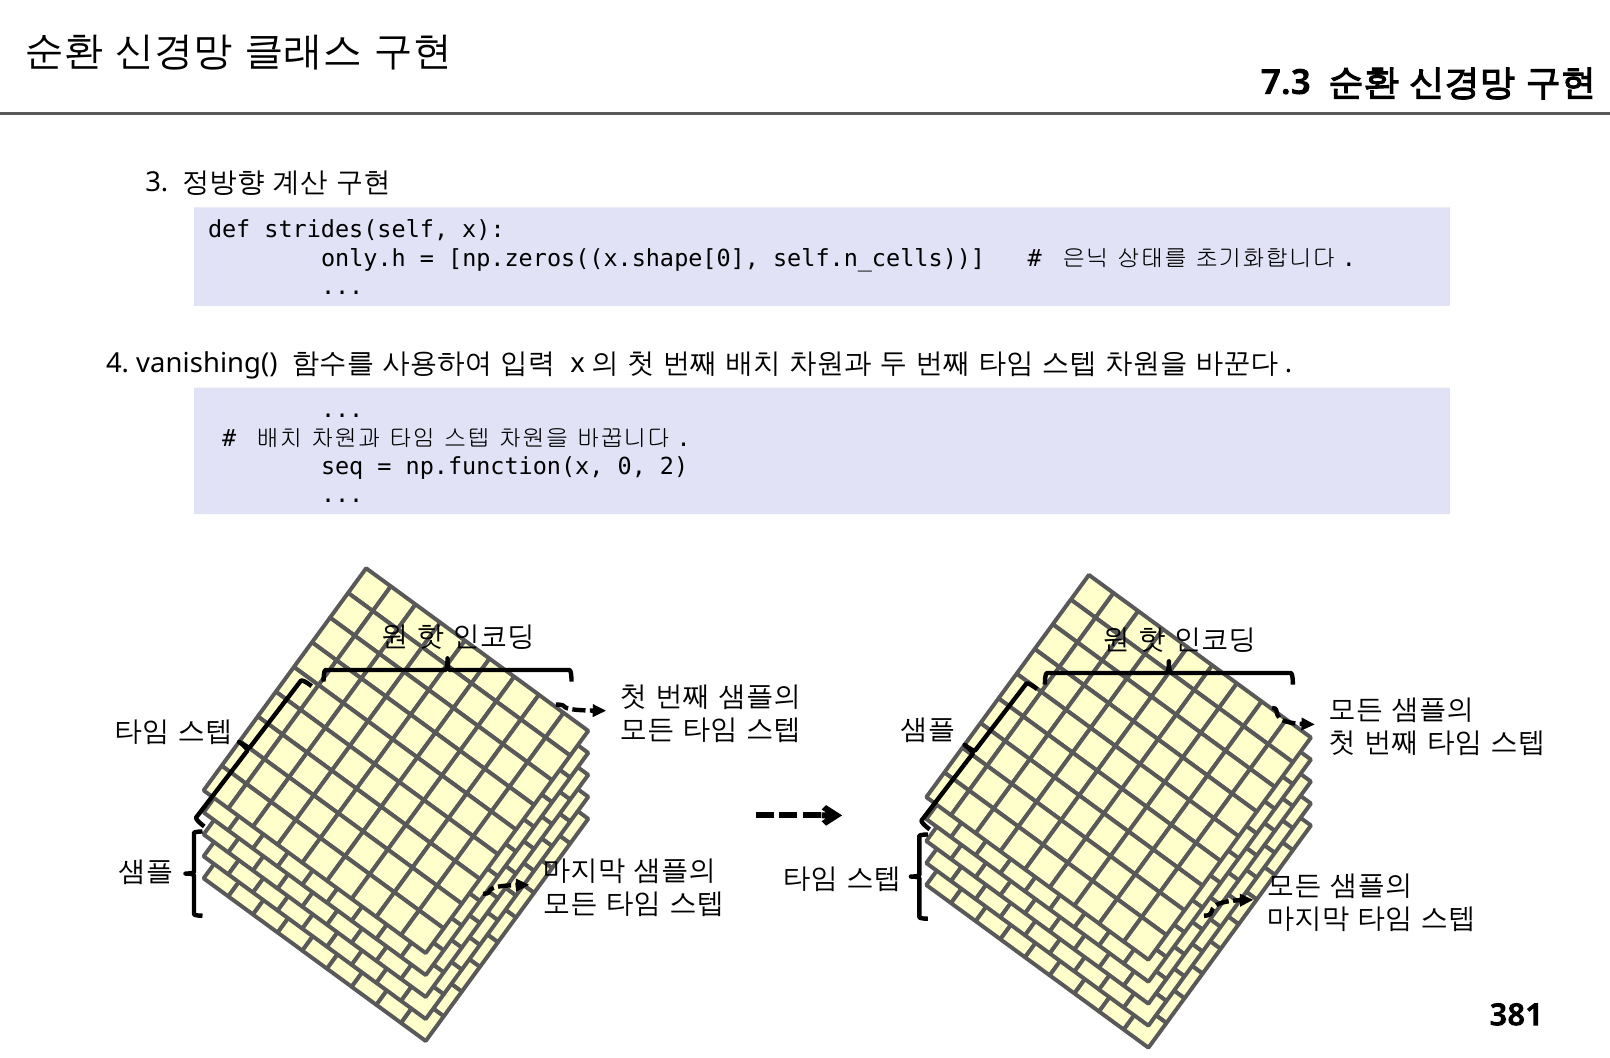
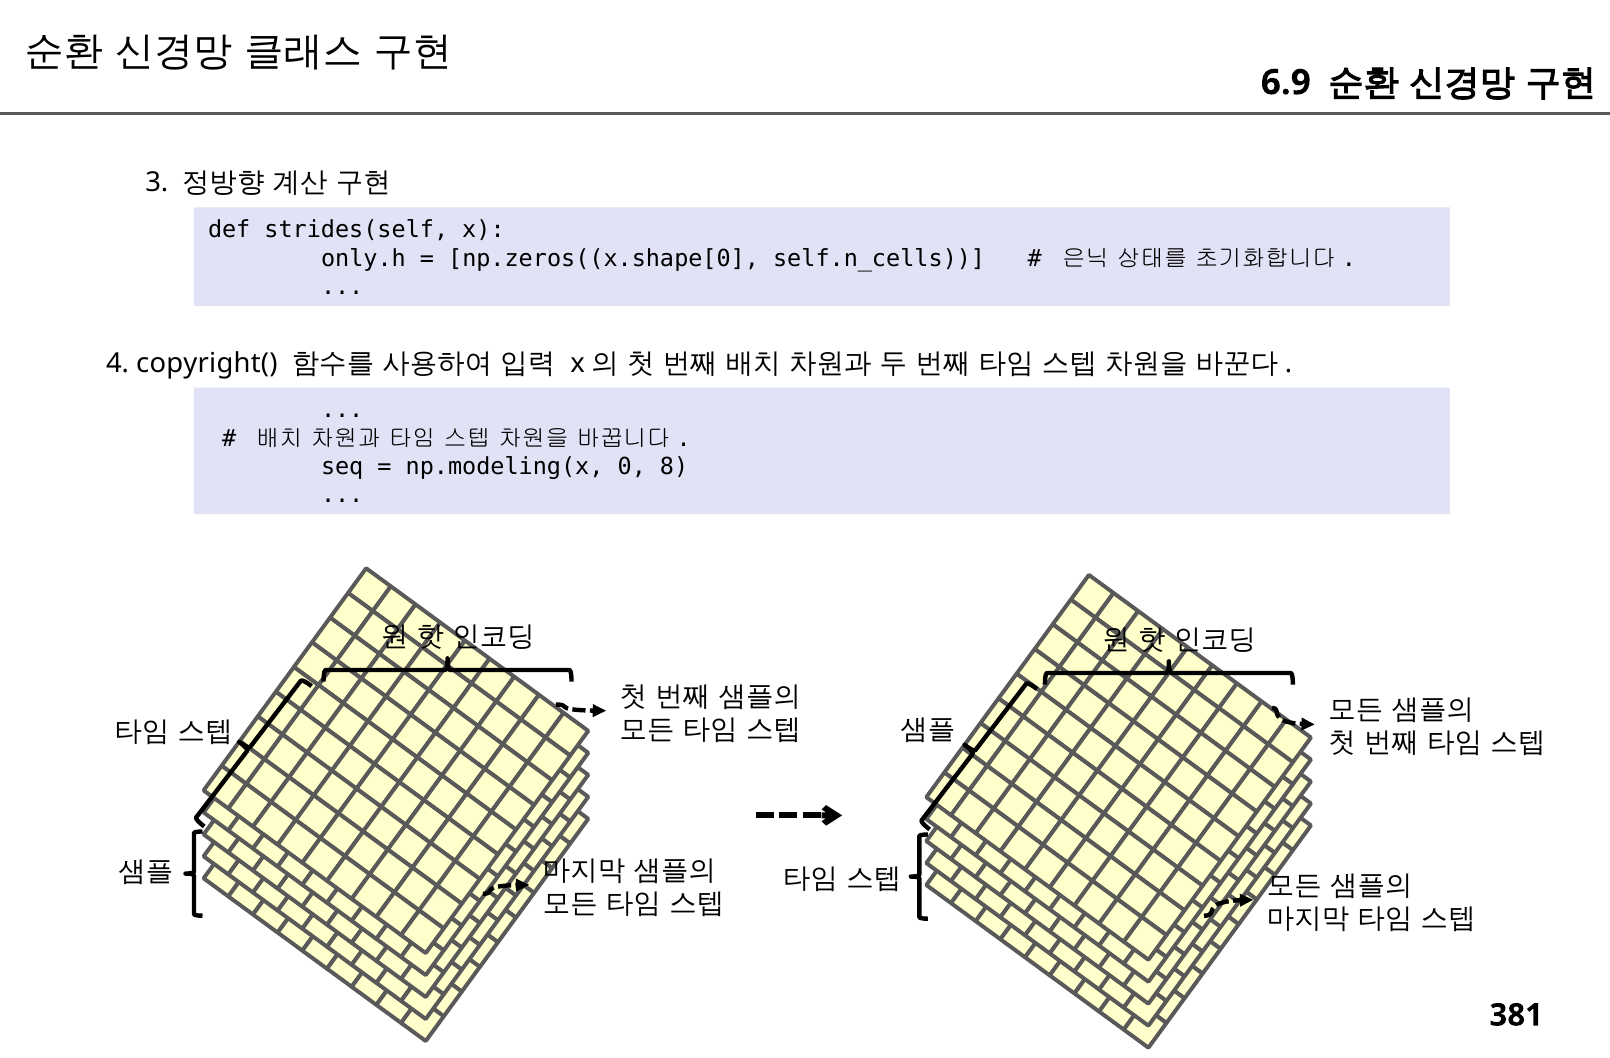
7.3: 7.3 -> 6.9 (1286, 83)
vanishing(: vanishing( -> copyright( (207, 363)
np.function(x: np.function(x -> np.modeling(x (505, 466)
2: 2 -> 8 (674, 466)
